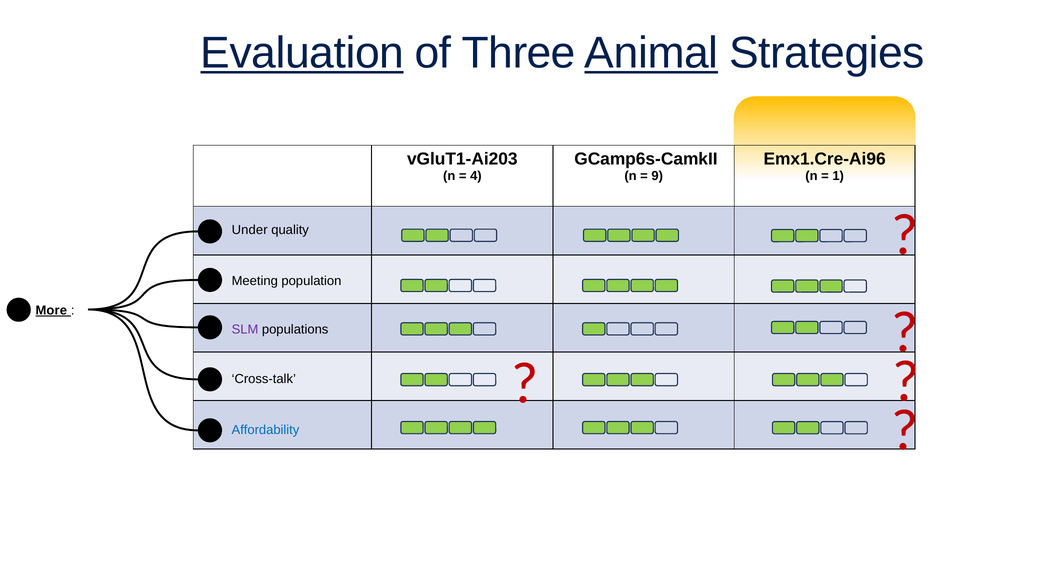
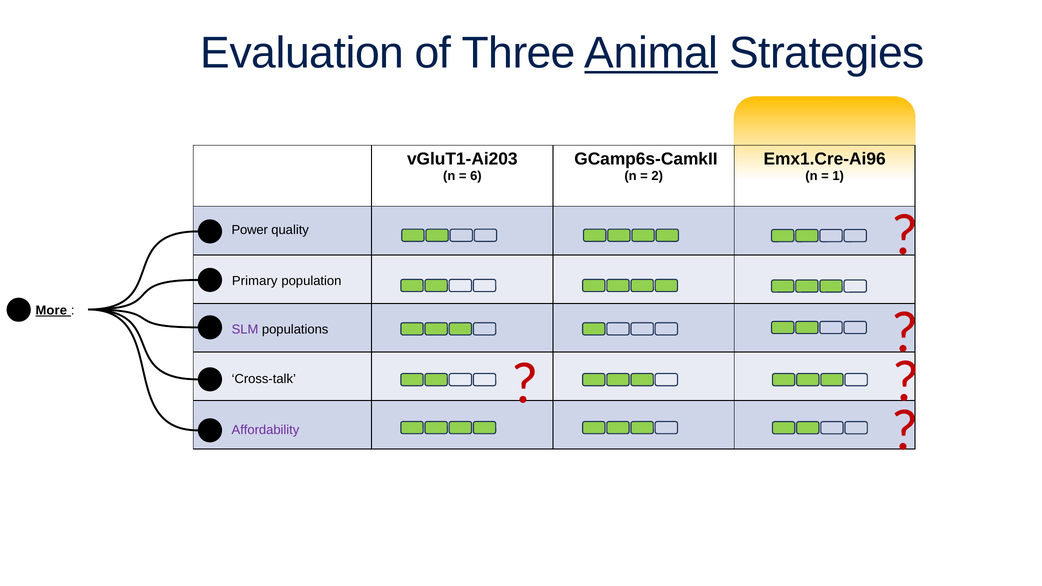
Evaluation underline: present -> none (302, 53)
4: 4 -> 6 (476, 176)
9: 9 -> 2 (657, 176)
Under: Under -> Power (250, 230)
Meeting: Meeting -> Primary (255, 281)
Affordability colour: blue -> purple (265, 430)
